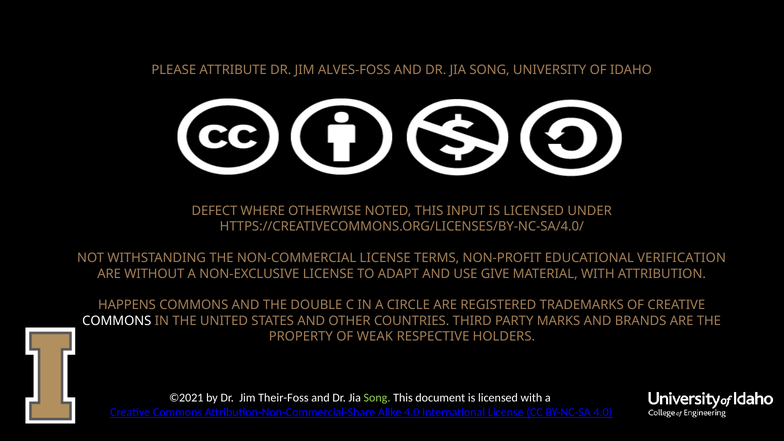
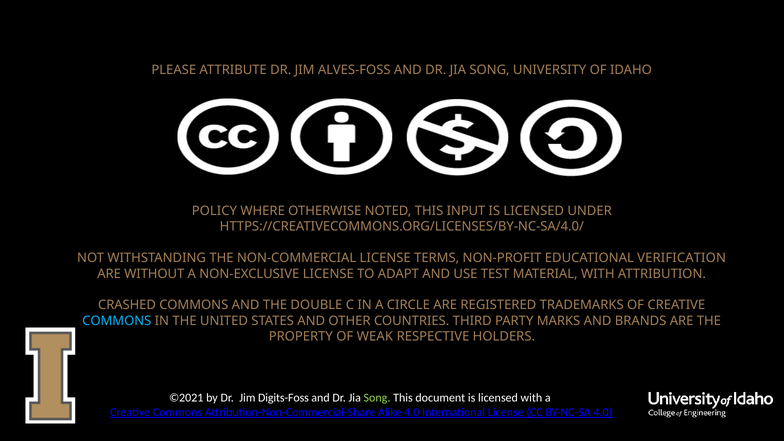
DEFECT: DEFECT -> POLICY (214, 211)
GIVE: GIVE -> TEST (495, 274)
HAPPENS: HAPPENS -> CRASHED (127, 305)
COMMONS colour: white -> light blue (117, 321)
Their-Foss: Their-Foss -> Digits-Foss (283, 398)
